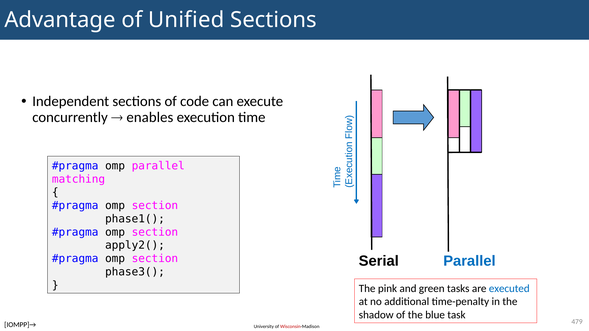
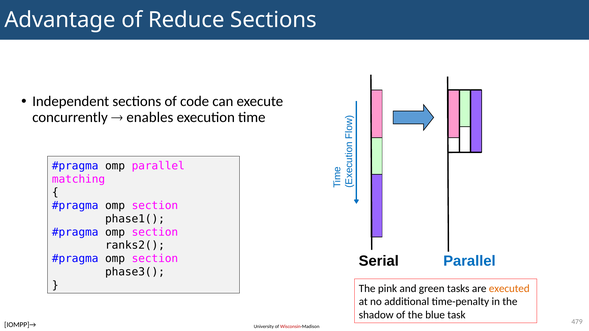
Unified: Unified -> Reduce (186, 20)
apply2(: apply2( -> ranks2( (135, 246)
executed colour: blue -> orange (509, 289)
